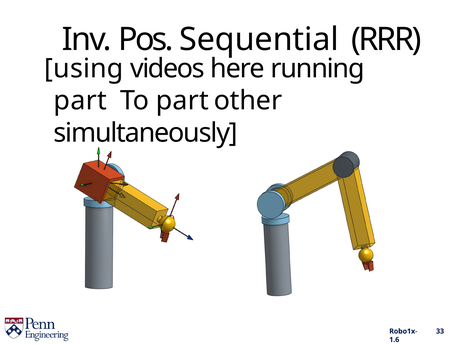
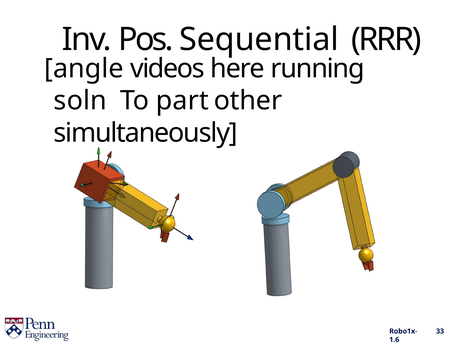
using: using -> angle (84, 68)
part: part -> soln (80, 101)
